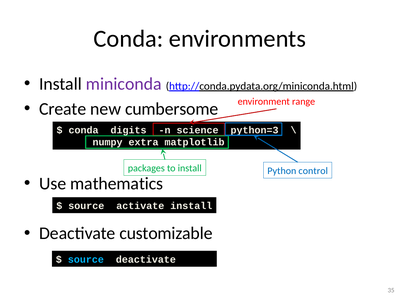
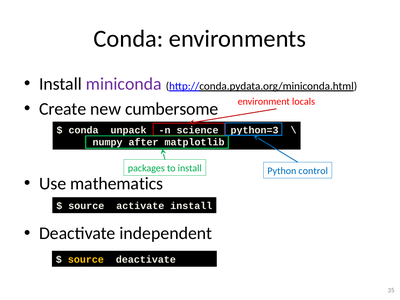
range: range -> locals (304, 102)
digits: digits -> unpack (129, 130)
extra: extra -> after (144, 142)
customizable: customizable -> independent (166, 233)
source colour: light blue -> yellow (86, 259)
